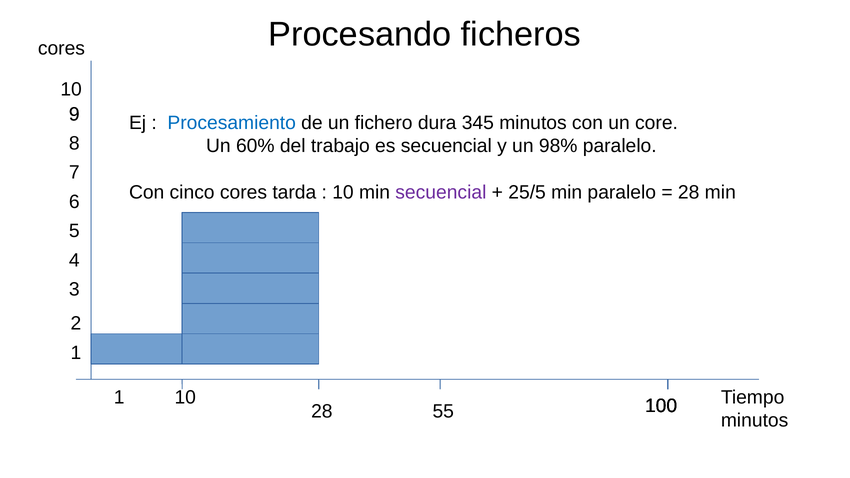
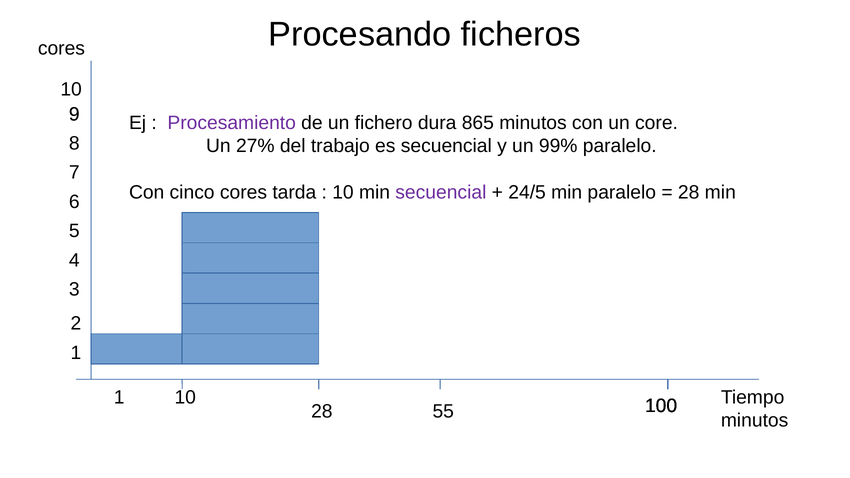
Procesamiento colour: blue -> purple (232, 123)
345: 345 -> 865 (478, 123)
60%: 60% -> 27% (255, 146)
98%: 98% -> 99% (558, 146)
25/5: 25/5 -> 24/5 (527, 192)
